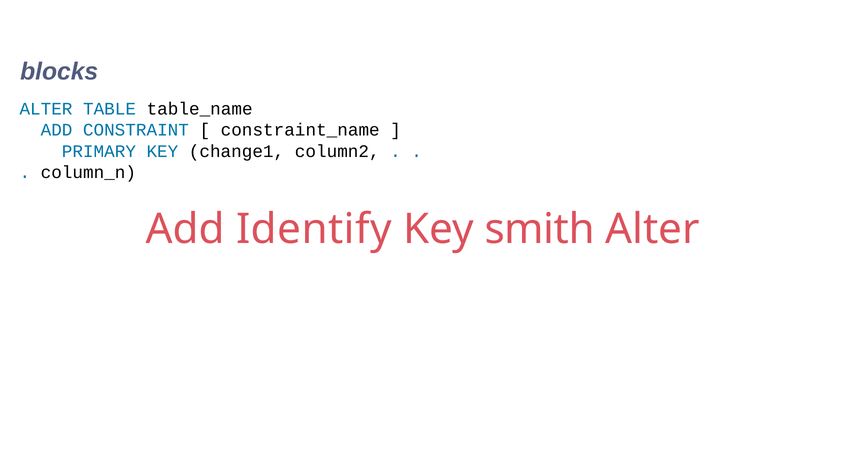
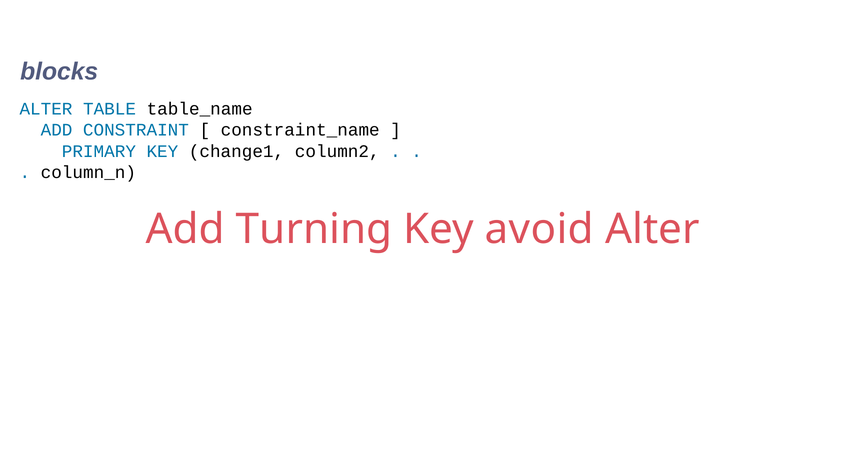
Identify: Identify -> Turning (314, 229)
smith: smith -> avoid (539, 229)
